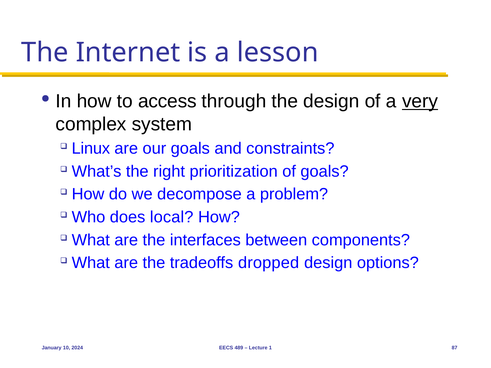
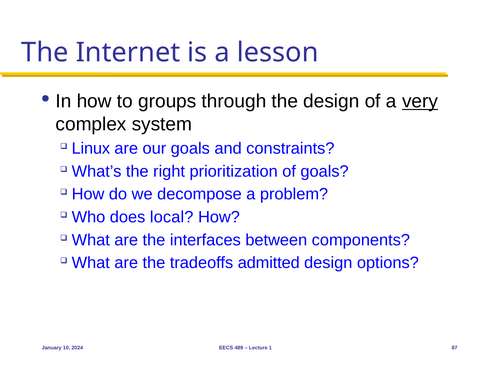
access: access -> groups (167, 101)
dropped: dropped -> admitted (269, 263)
